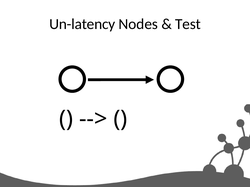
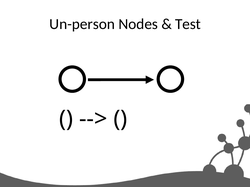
Un-latency: Un-latency -> Un-person (82, 24)
